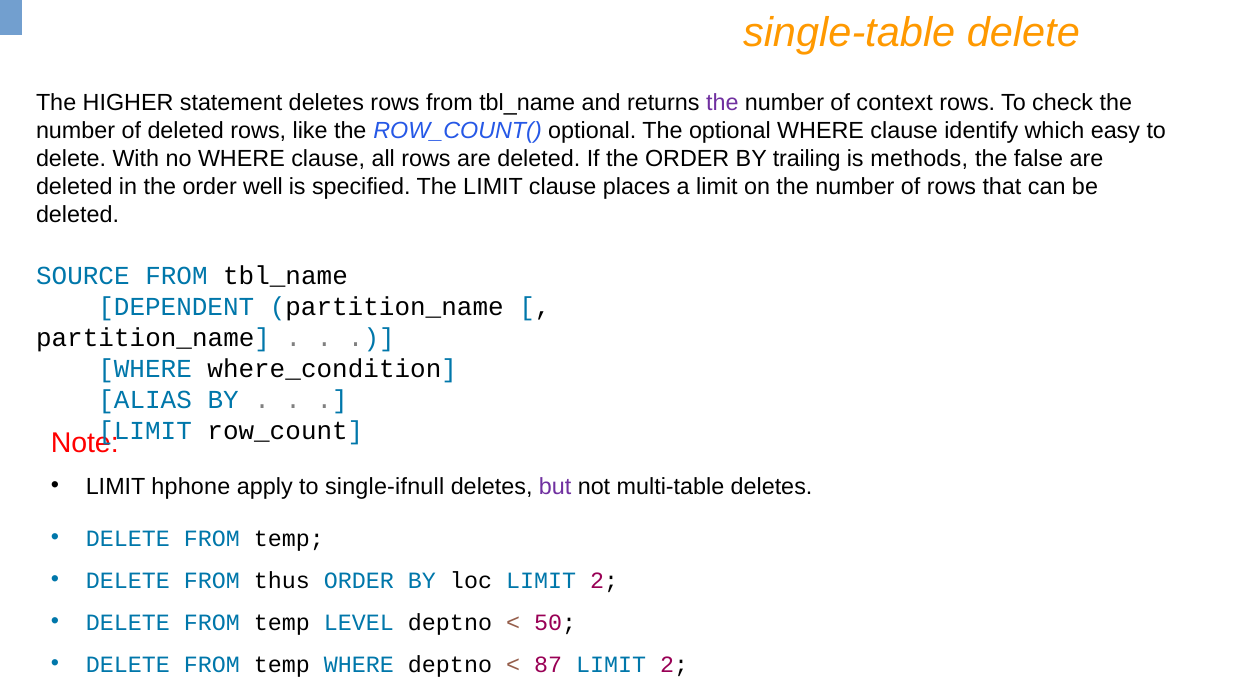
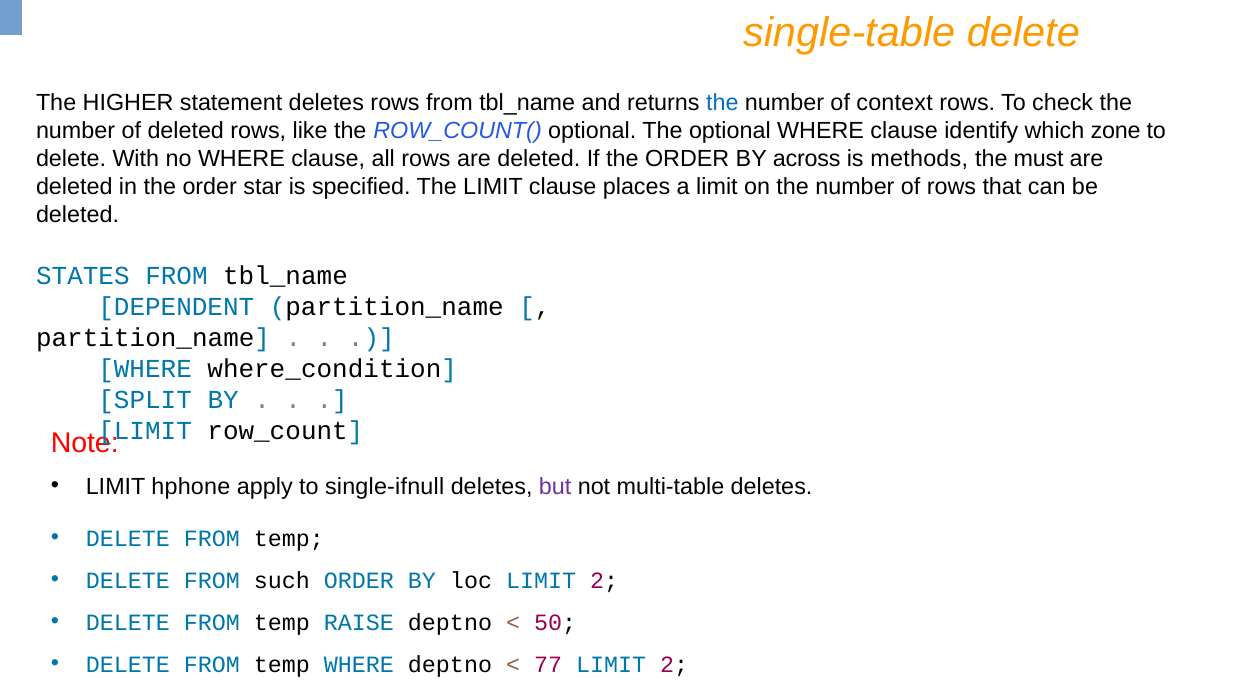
the colour: purple -> blue (722, 103)
easy: easy -> zone (1116, 131)
trailing: trailing -> across (807, 159)
false: false -> must (1039, 159)
well: well -> star (263, 187)
SOURCE: SOURCE -> STATES (83, 276)
ALIAS: ALIAS -> SPLIT (145, 400)
thus: thus -> such (282, 581)
LEVEL: LEVEL -> RAISE (359, 623)
87: 87 -> 77 (548, 665)
